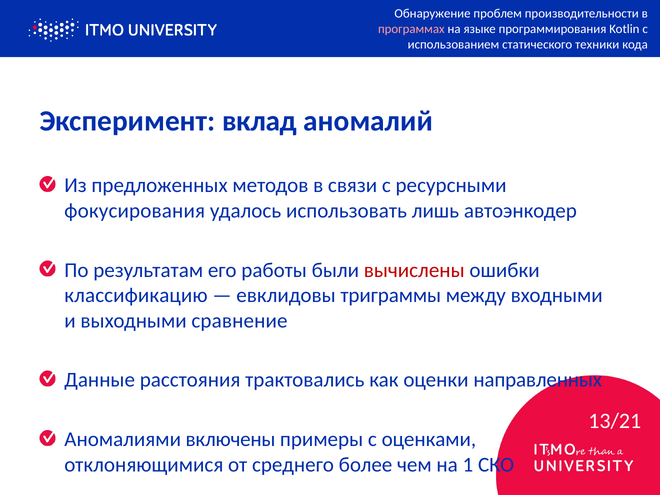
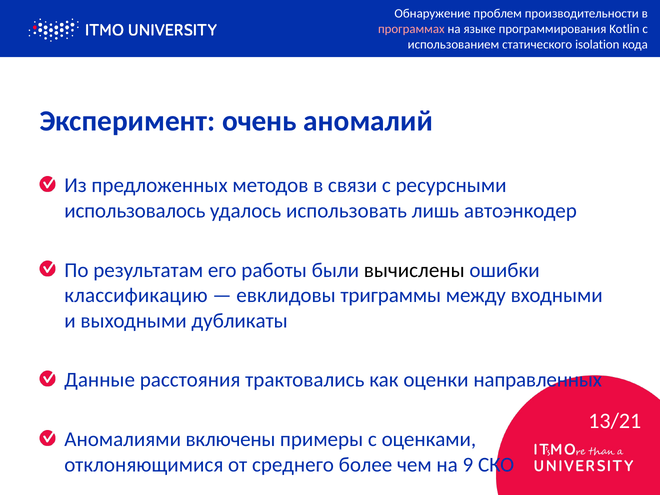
техники: техники -> isolation (597, 44)
вклад: вклад -> очень (259, 121)
фокусирования: фокусирования -> использовалось (135, 211)
вычислены colour: red -> black (414, 270)
сравнение: сравнение -> дубликаты (240, 321)
1: 1 -> 9 (468, 465)
